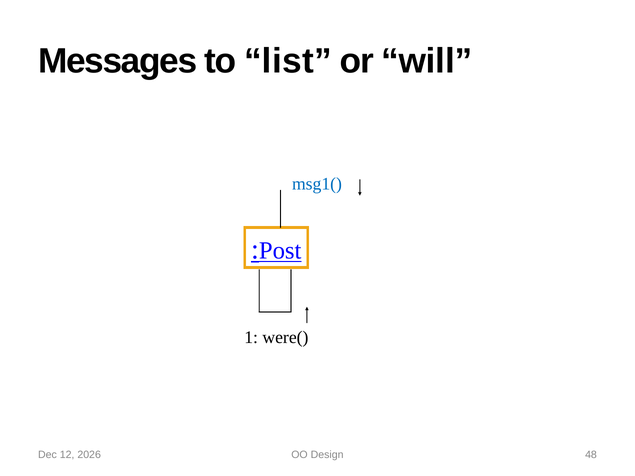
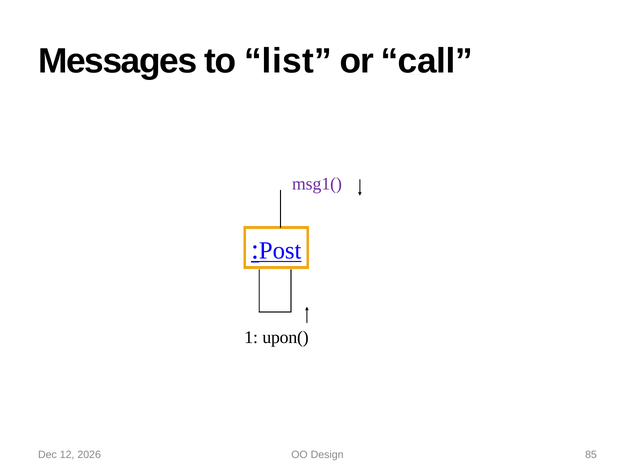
will: will -> call (427, 61)
msg1( colour: blue -> purple (317, 184)
were(: were( -> upon( (286, 338)
48: 48 -> 85 (591, 455)
